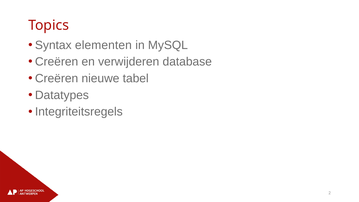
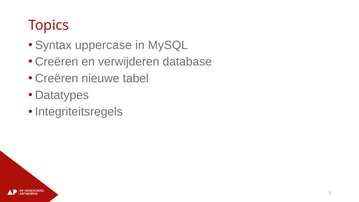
elementen: elementen -> uppercase (103, 45)
